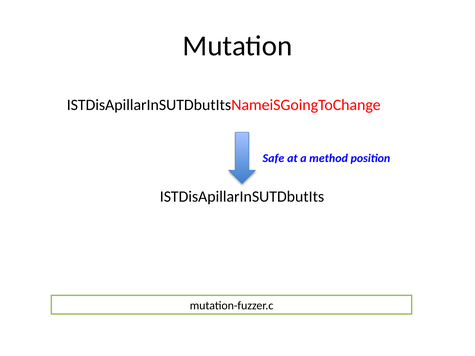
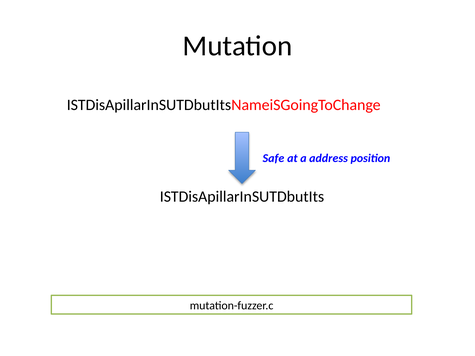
method: method -> address (329, 158)
